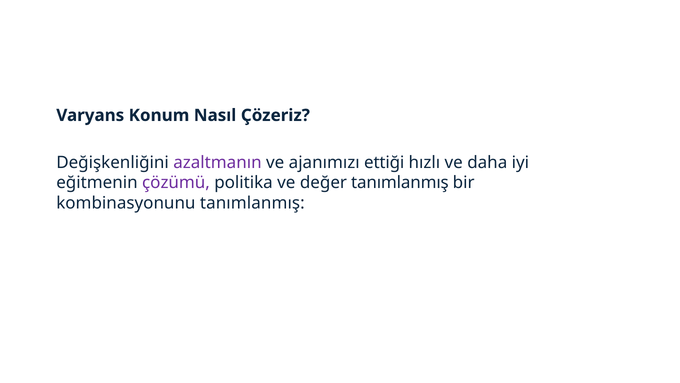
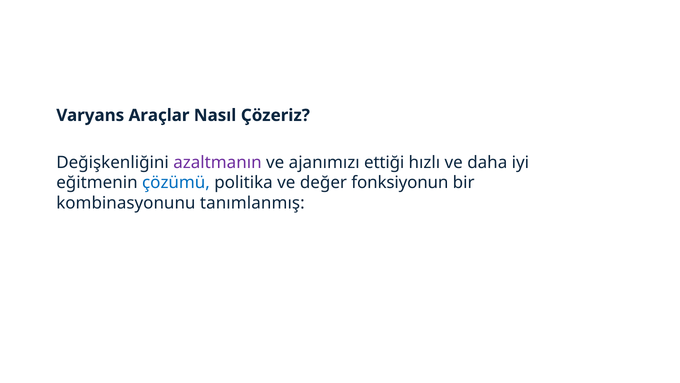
Konum: Konum -> Araçlar (159, 115)
çözümü colour: purple -> blue (176, 183)
değer tanımlanmış: tanımlanmış -> fonksiyonun (400, 183)
